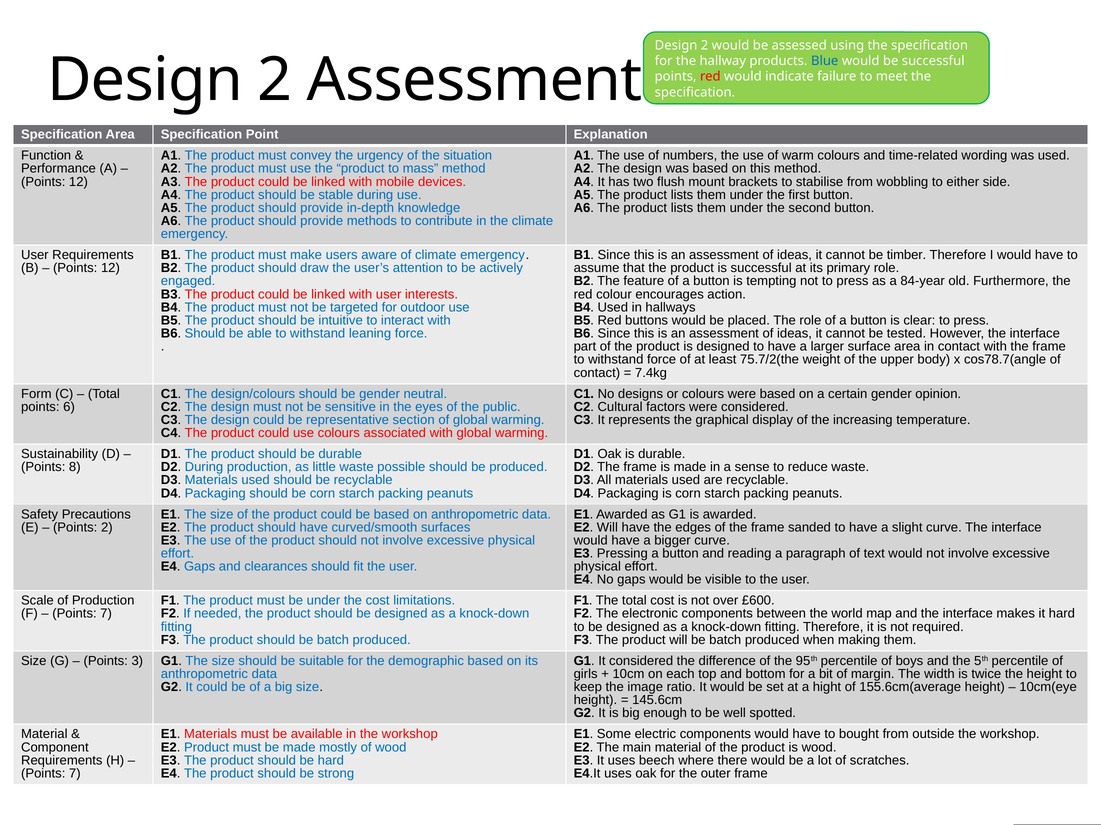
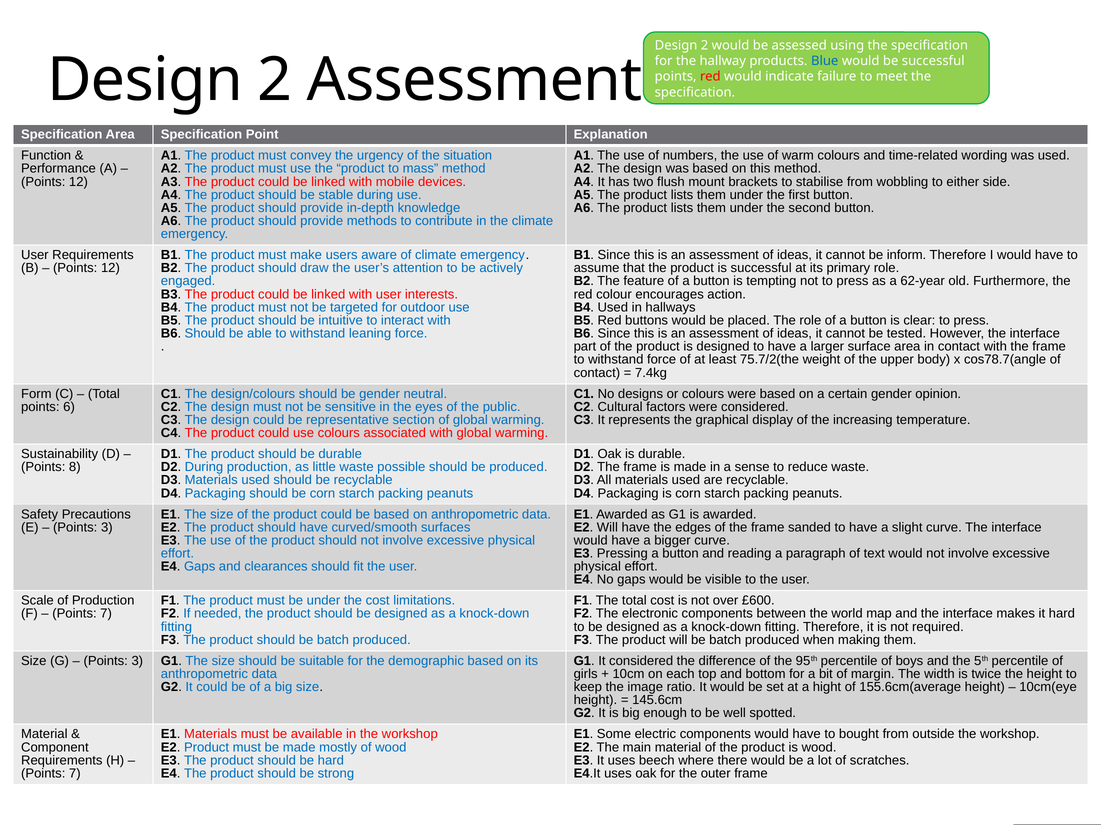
timber: timber -> inform (907, 255)
84-year: 84-year -> 62-year (923, 281)
2: 2 -> 3 (107, 528)
